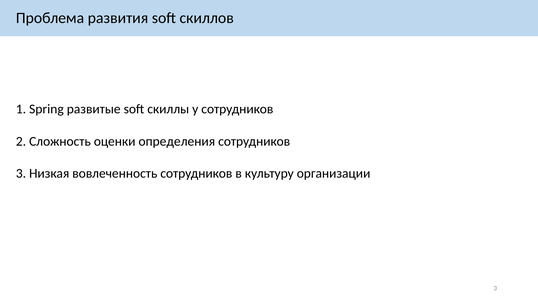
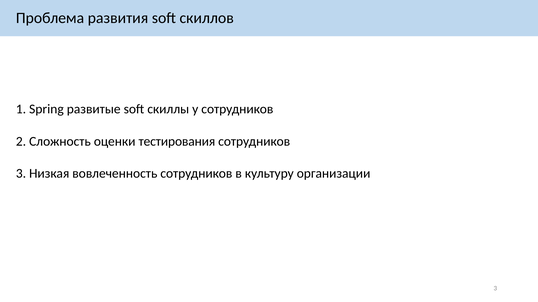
определения: определения -> тестирования (177, 142)
